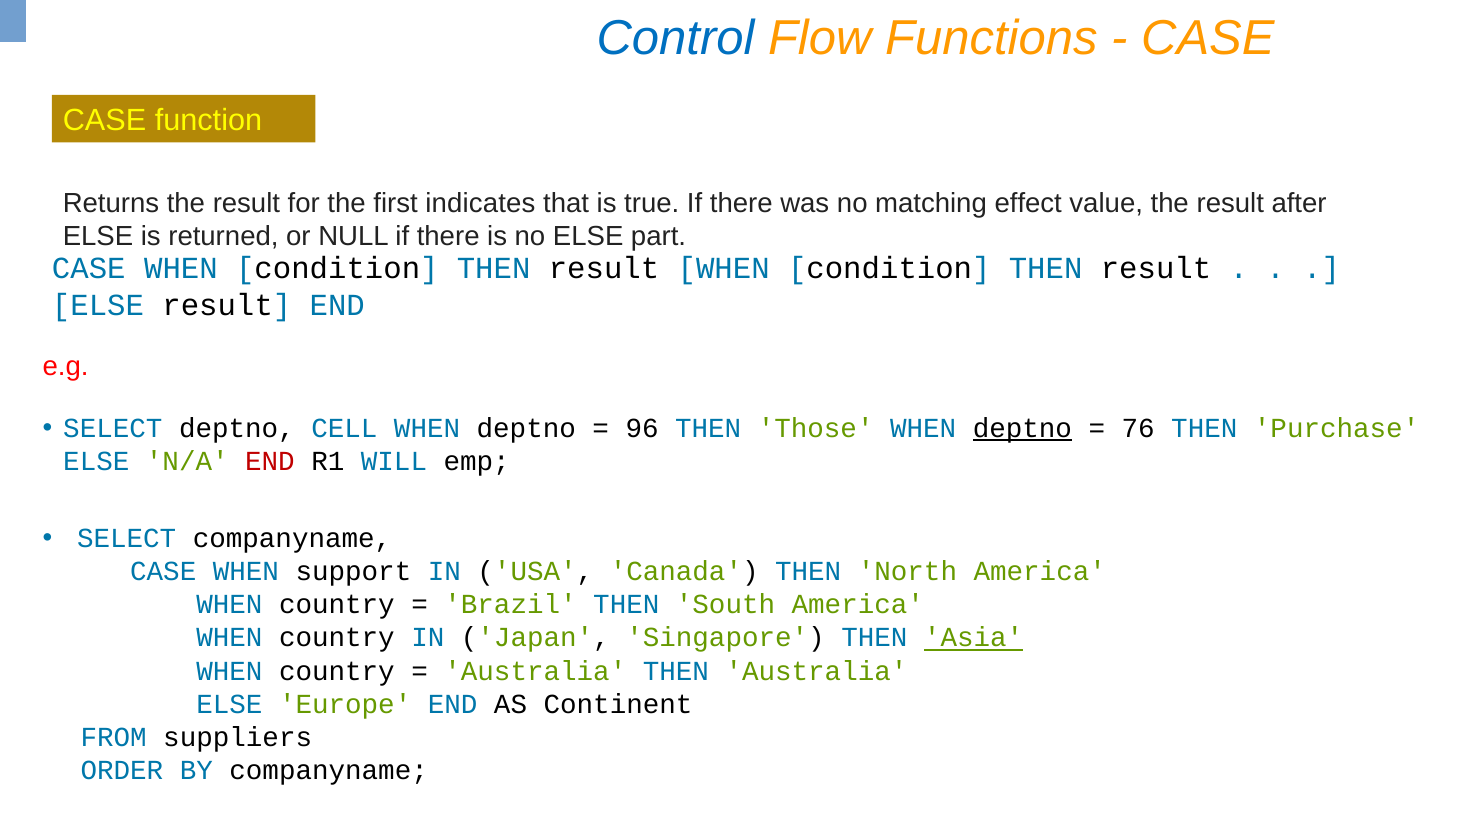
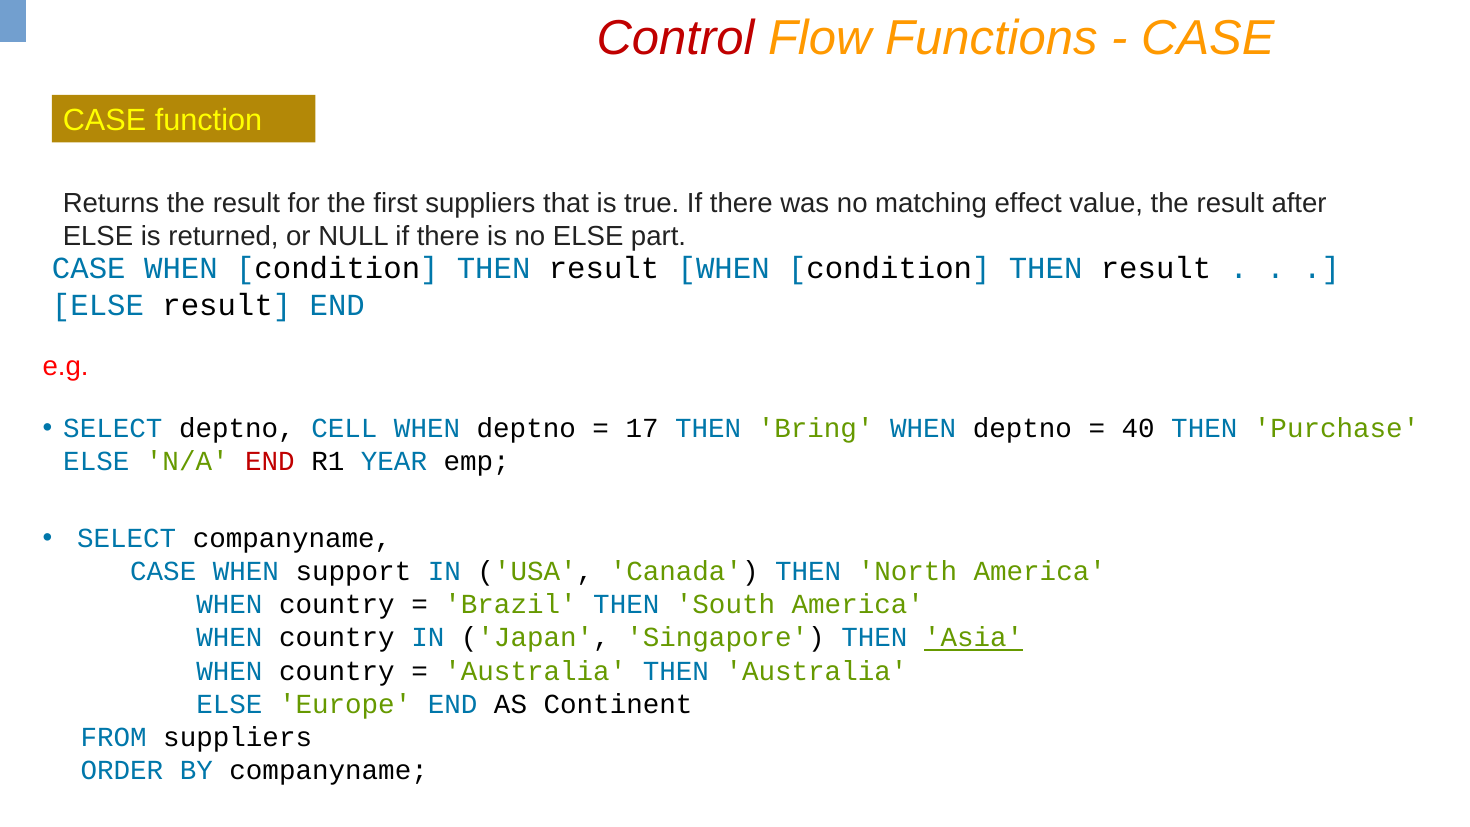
Control colour: blue -> red (676, 38)
first indicates: indicates -> suppliers (480, 203)
96: 96 -> 17 (642, 428)
Those: Those -> Bring (816, 428)
deptno underline: present -> none (1022, 428)
76: 76 -> 40 (1138, 428)
WILL: WILL -> YEAR (394, 461)
